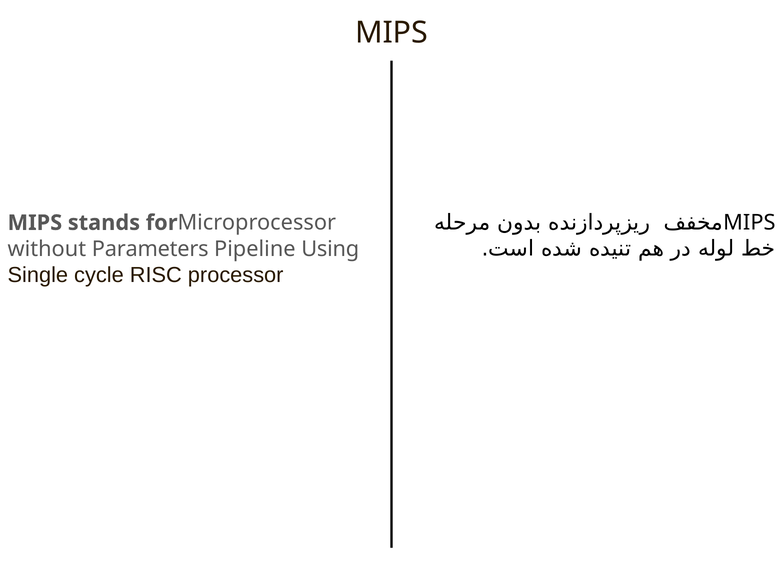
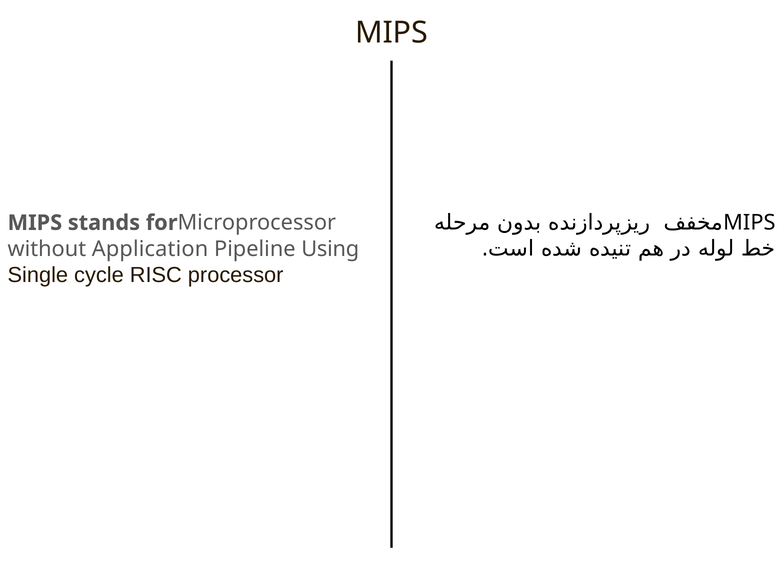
Parameters: Parameters -> Application (150, 249)
